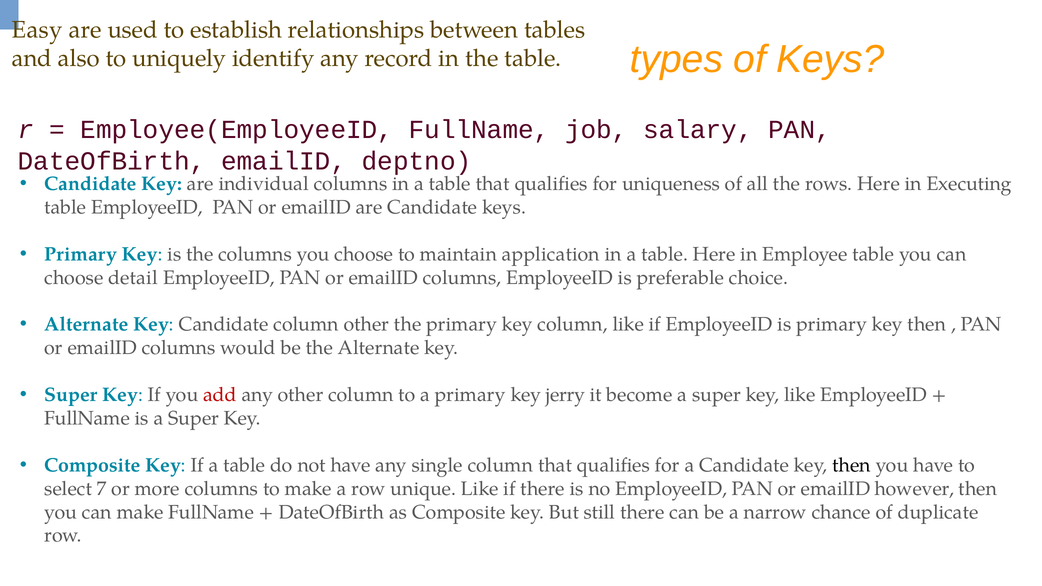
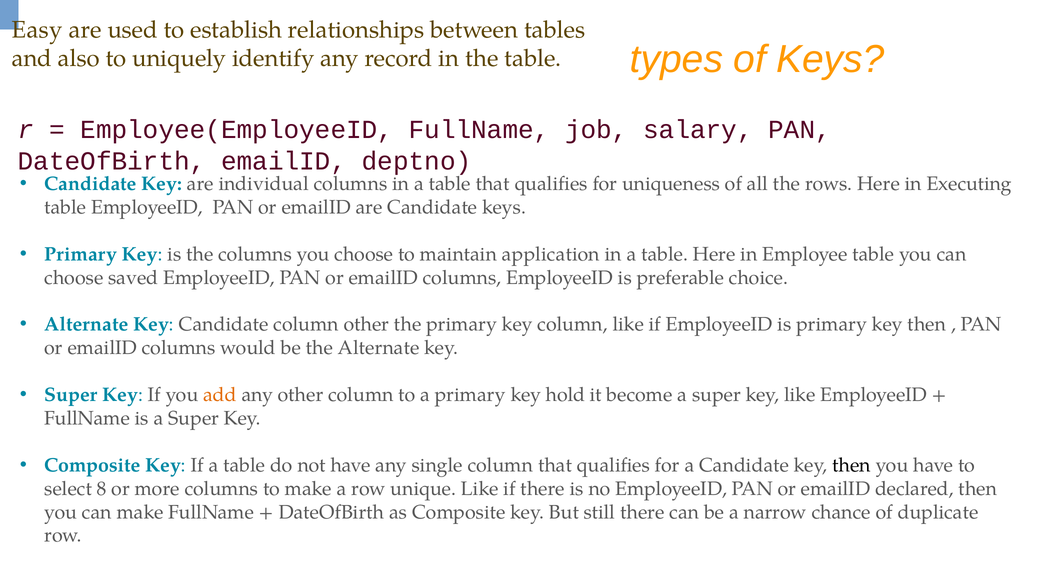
detail: detail -> saved (133, 278)
add colour: red -> orange (220, 395)
jerry: jerry -> hold (565, 395)
7: 7 -> 8 (102, 489)
however: however -> declared (914, 489)
